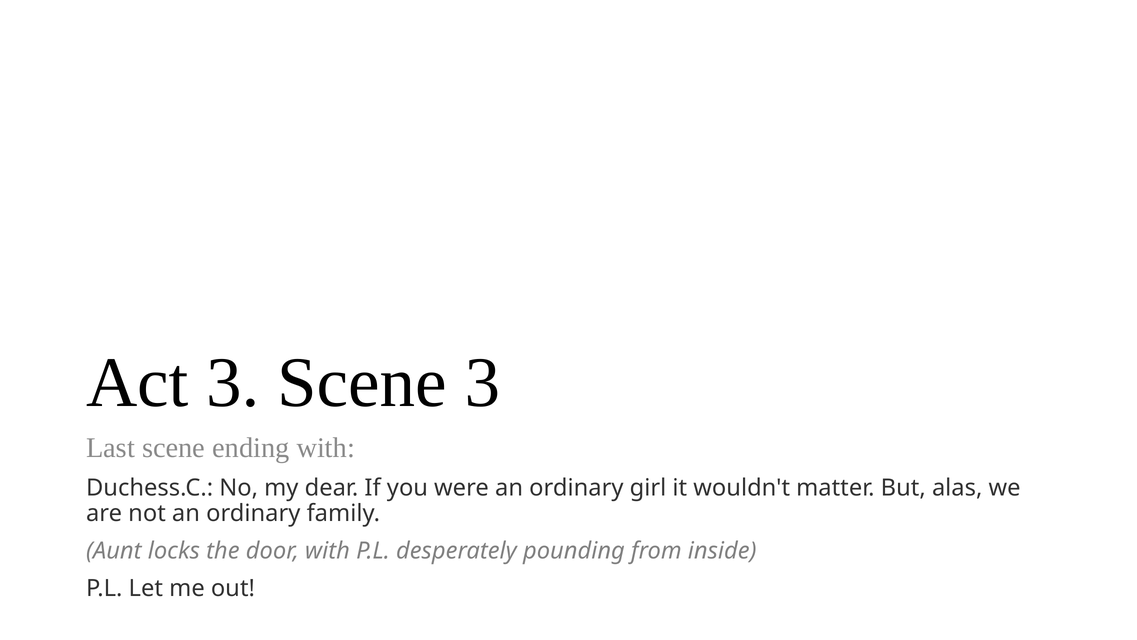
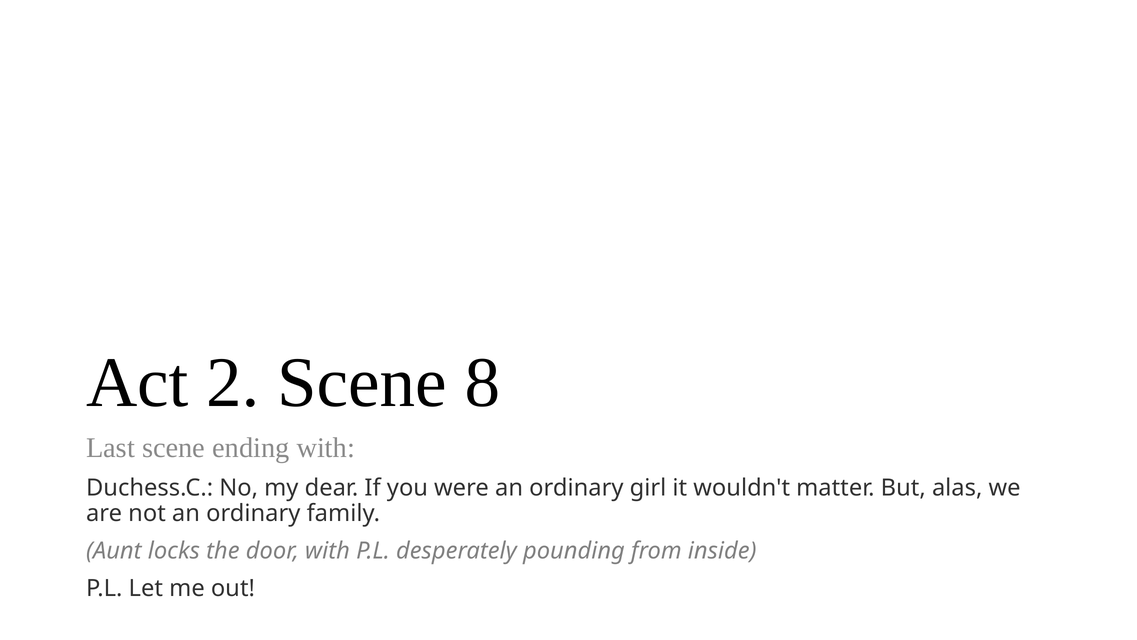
Act 3: 3 -> 2 (233, 382)
Scene 3: 3 -> 8 (482, 382)
